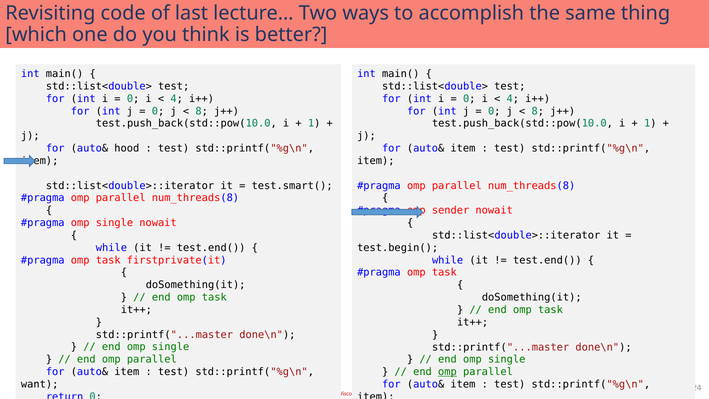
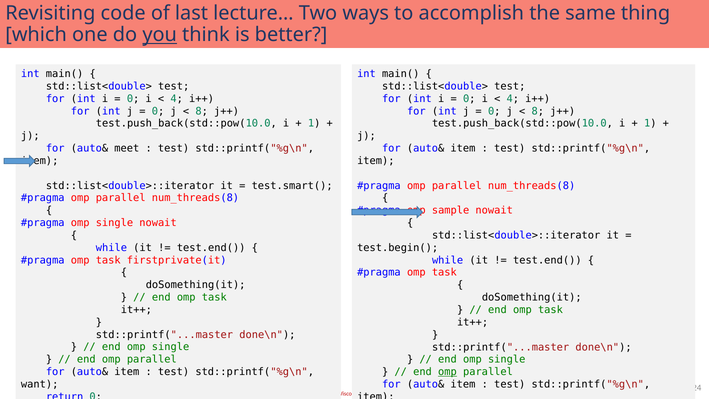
you underline: none -> present (160, 35)
hood: hood -> meet (127, 148)
sender: sender -> sample (451, 210)
